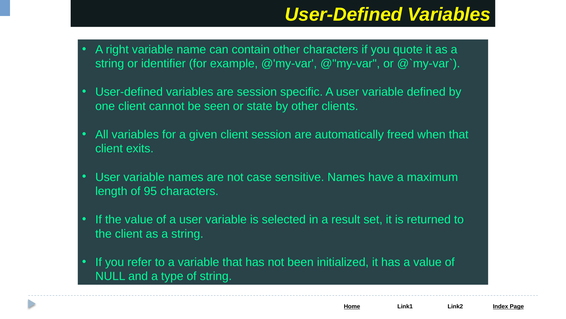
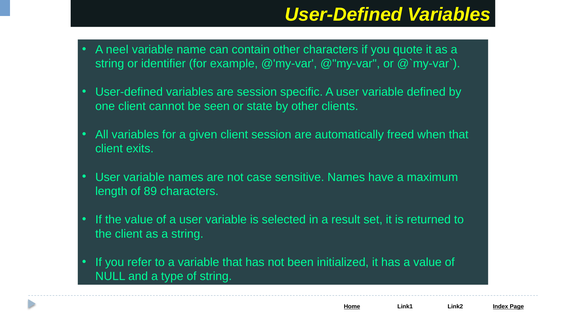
right: right -> neel (117, 49)
95: 95 -> 89 (150, 191)
